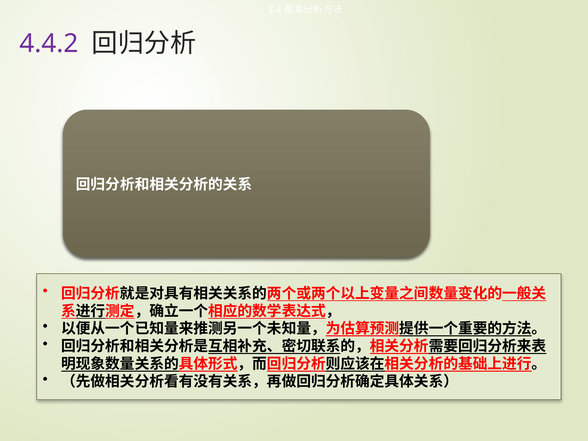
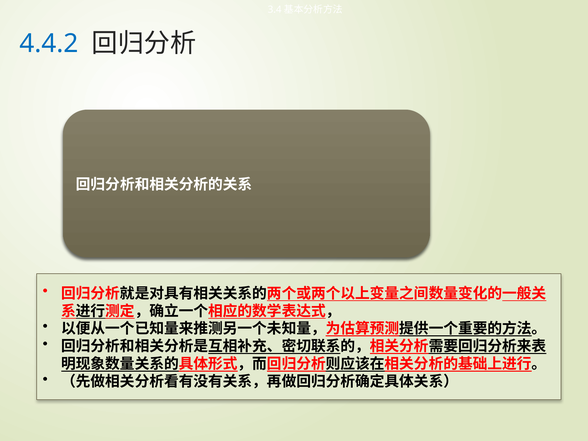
4.4.2 colour: purple -> blue (49, 43)
